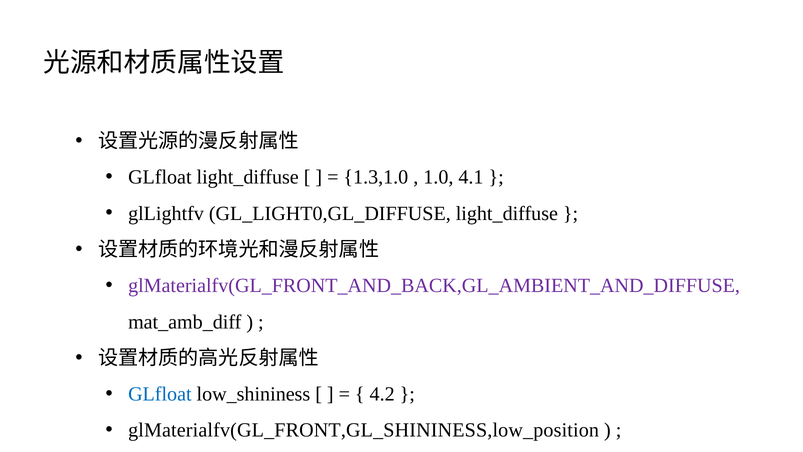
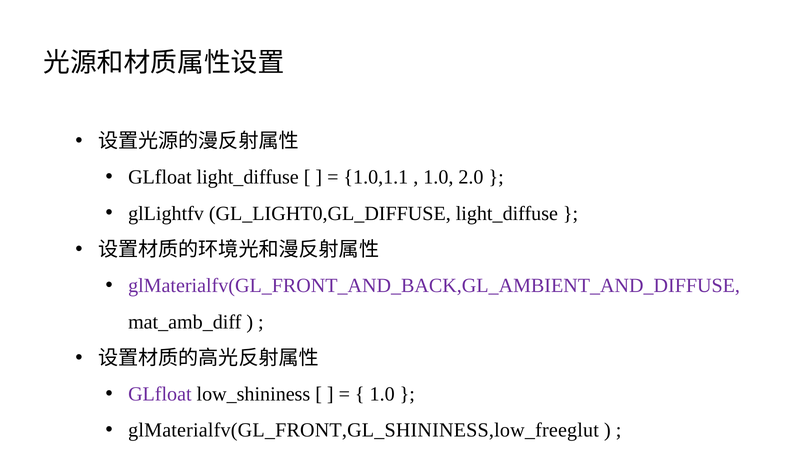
1.3,1.0: 1.3,1.0 -> 1.0,1.1 (376, 177)
4.1: 4.1 -> 2.0 (471, 177)
GLfloat colour: blue -> purple (160, 394)
4.2: 4.2 -> 1.0 (382, 394)
glMaterialfv(GL_FRONT,GL_SHININESS,low_position: glMaterialfv(GL_FRONT,GL_SHININESS,low_position -> glMaterialfv(GL_FRONT,GL_SHININESS,low_freeglut (364, 430)
